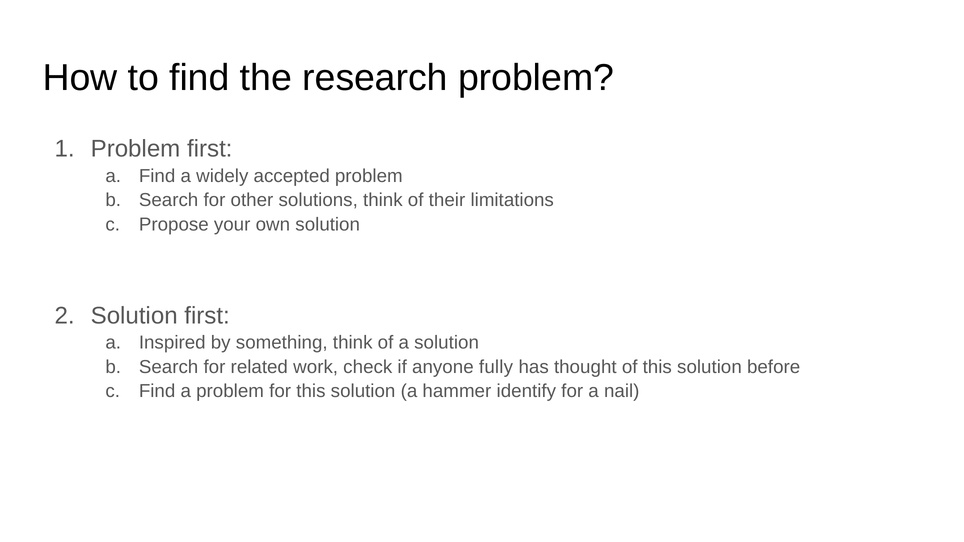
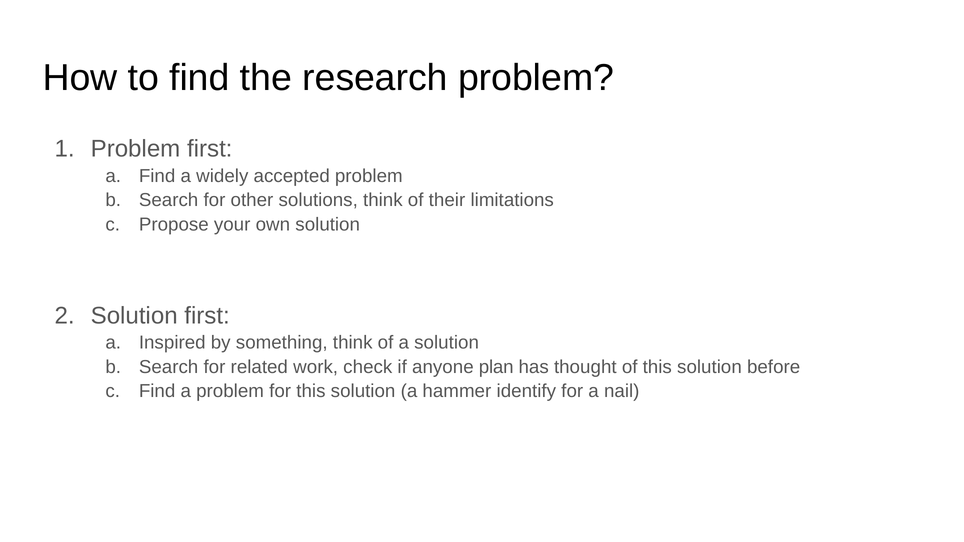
fully: fully -> plan (496, 367)
